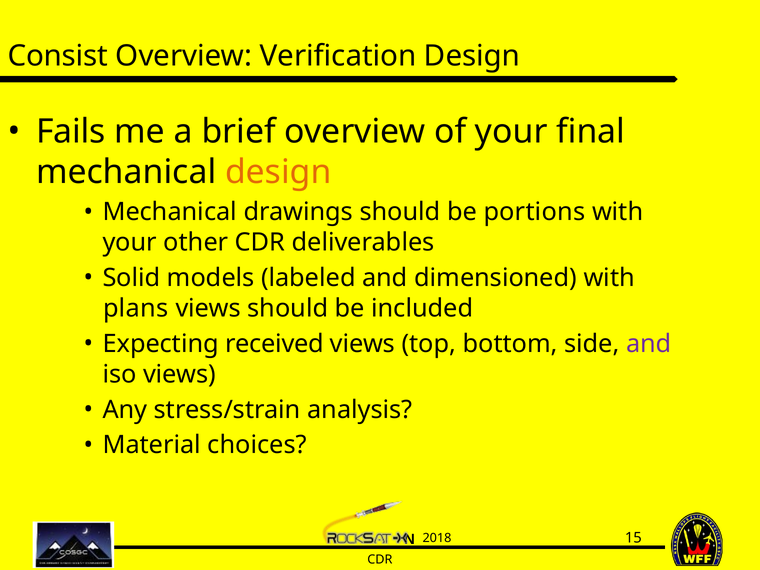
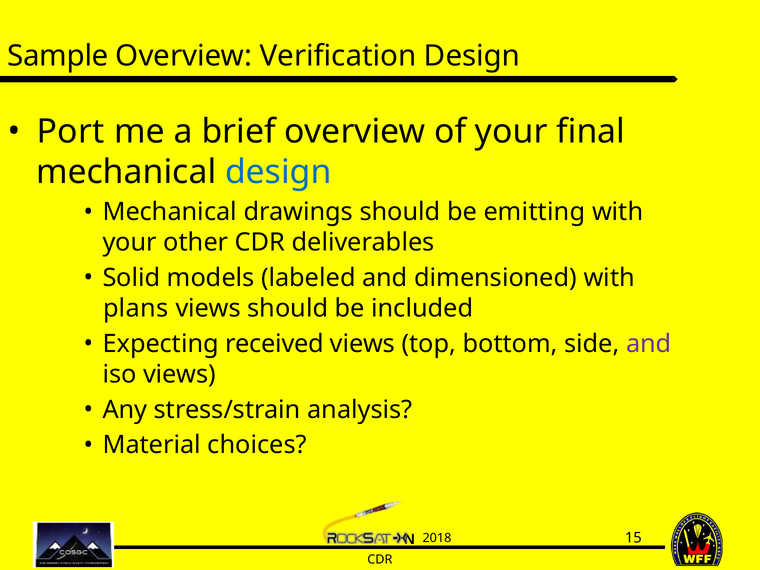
Consist: Consist -> Sample (58, 56)
Fails: Fails -> Port (71, 132)
design colour: orange -> blue (278, 172)
portions: portions -> emitting (534, 212)
